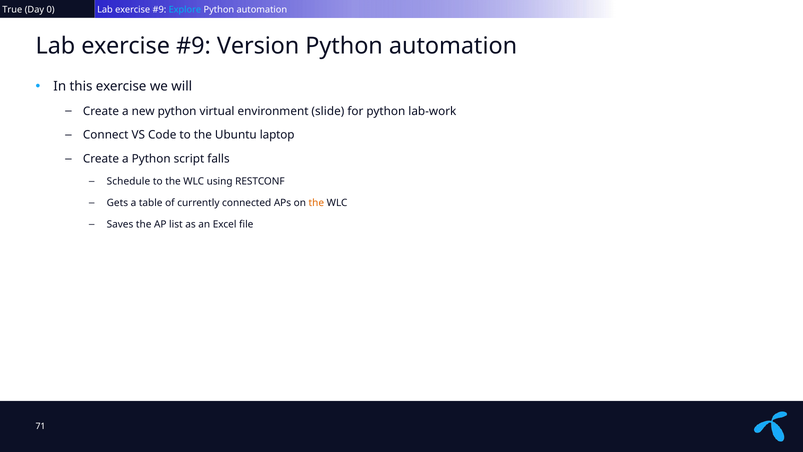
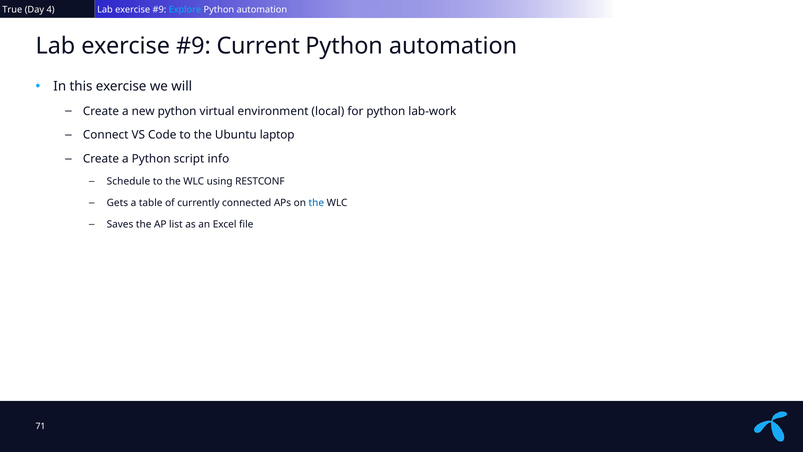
0: 0 -> 4 (51, 10)
Version: Version -> Current (258, 46)
slide: slide -> local (328, 111)
falls: falls -> info (218, 159)
the colour: orange -> blue (316, 203)
